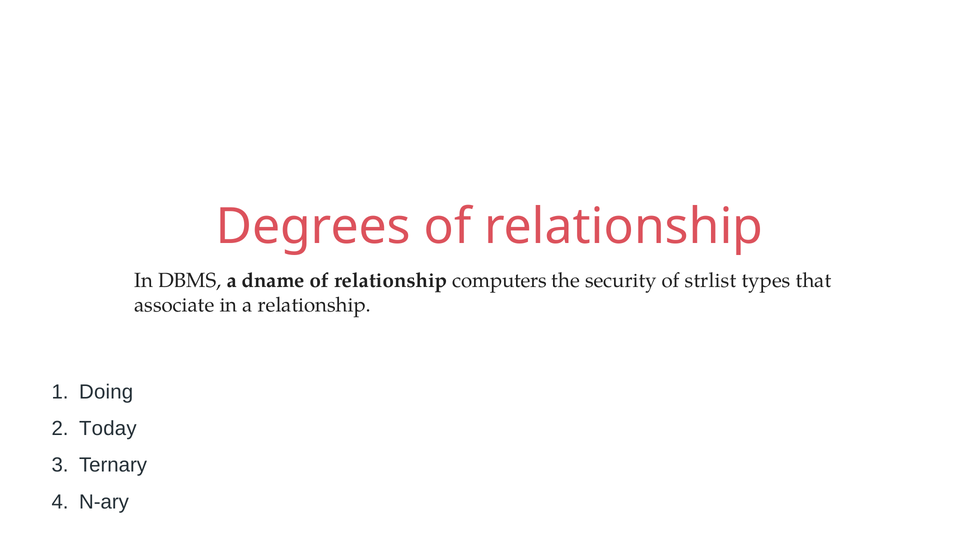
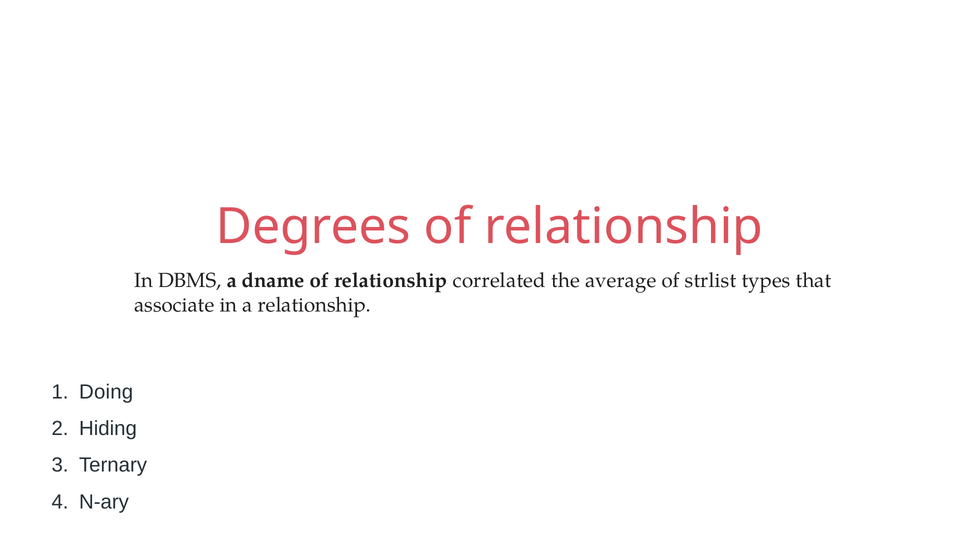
computers: computers -> correlated (499, 280)
security: security -> average (621, 280)
Today: Today -> Hiding (108, 428)
